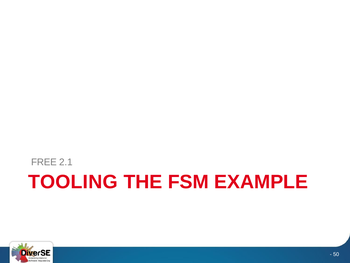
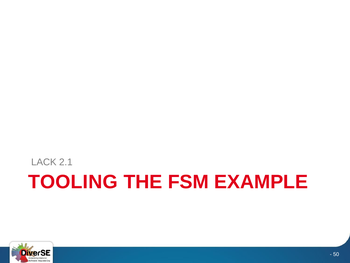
FREE: FREE -> LACK (44, 162)
